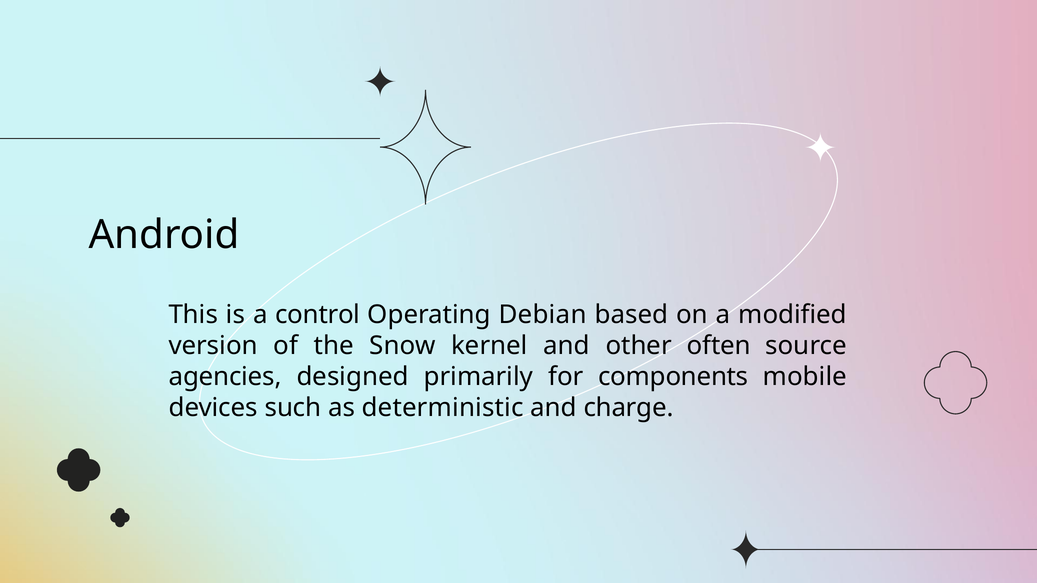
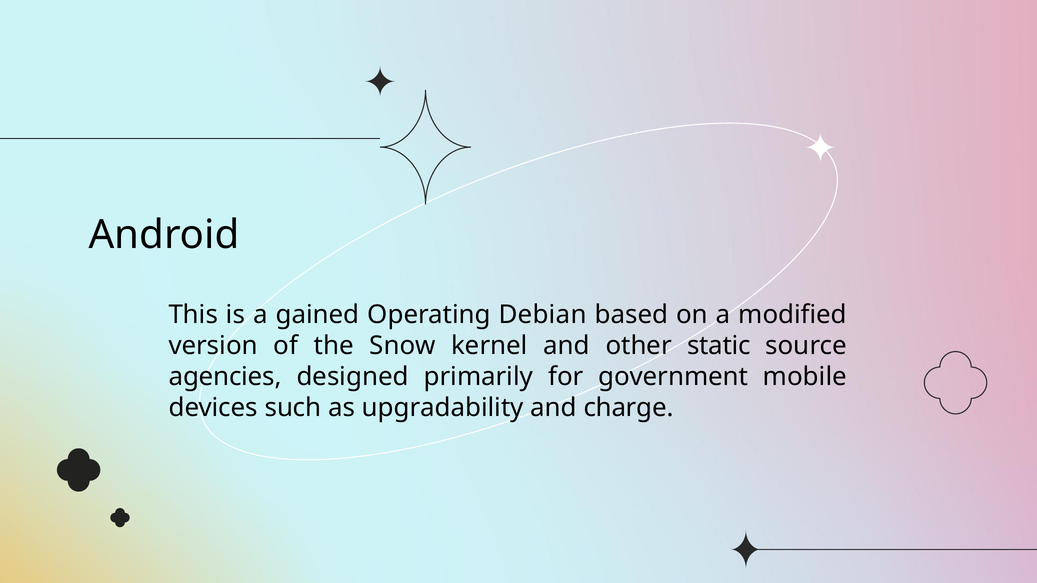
control: control -> gained (318, 315)
often: often -> static (719, 346)
components: components -> government (673, 377)
deterministic: deterministic -> upgradability (443, 408)
